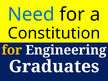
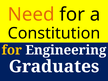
Need colour: blue -> orange (31, 14)
